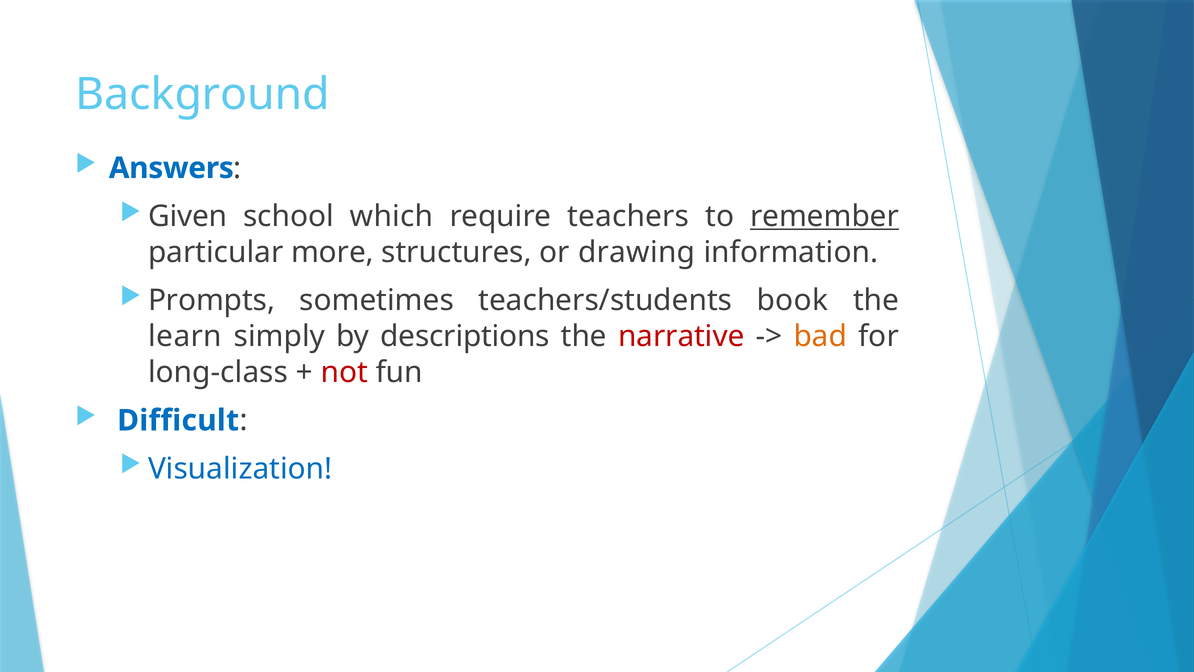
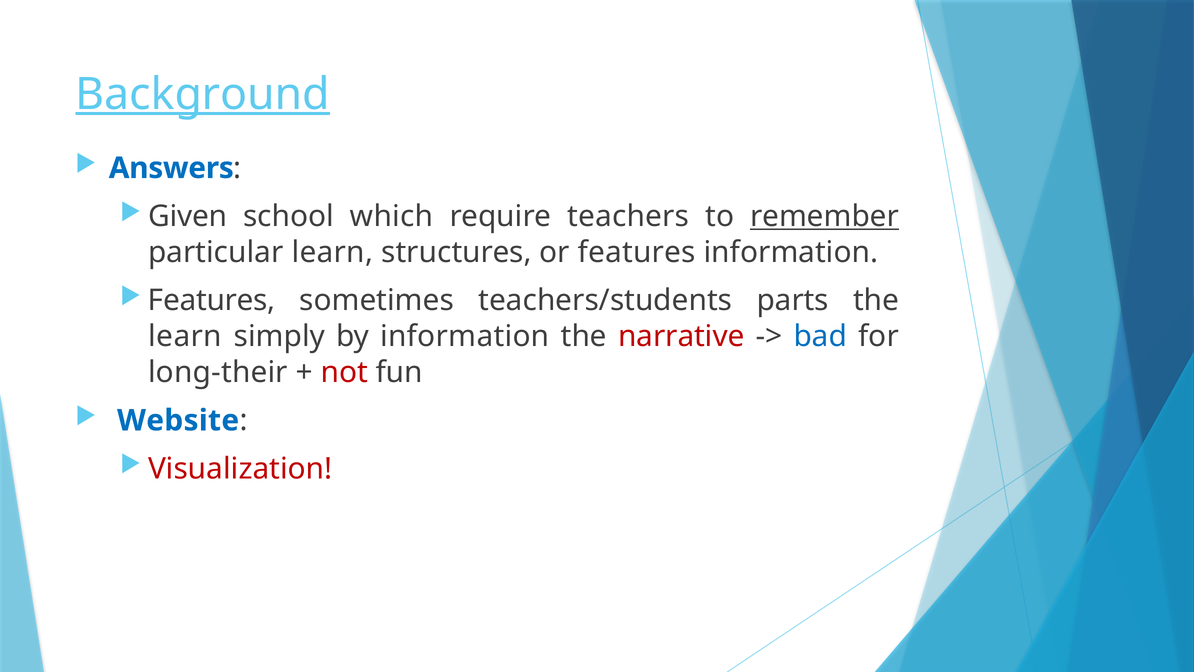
Background underline: none -> present (203, 94)
particular more: more -> learn (332, 252)
or drawing: drawing -> features (637, 252)
Prompts: Prompts -> Features (212, 300)
book: book -> parts (793, 300)
by descriptions: descriptions -> information (465, 336)
bad colour: orange -> blue (820, 336)
long-class: long-class -> long-their (218, 372)
Difficult: Difficult -> Website (178, 420)
Visualization colour: blue -> red (240, 469)
